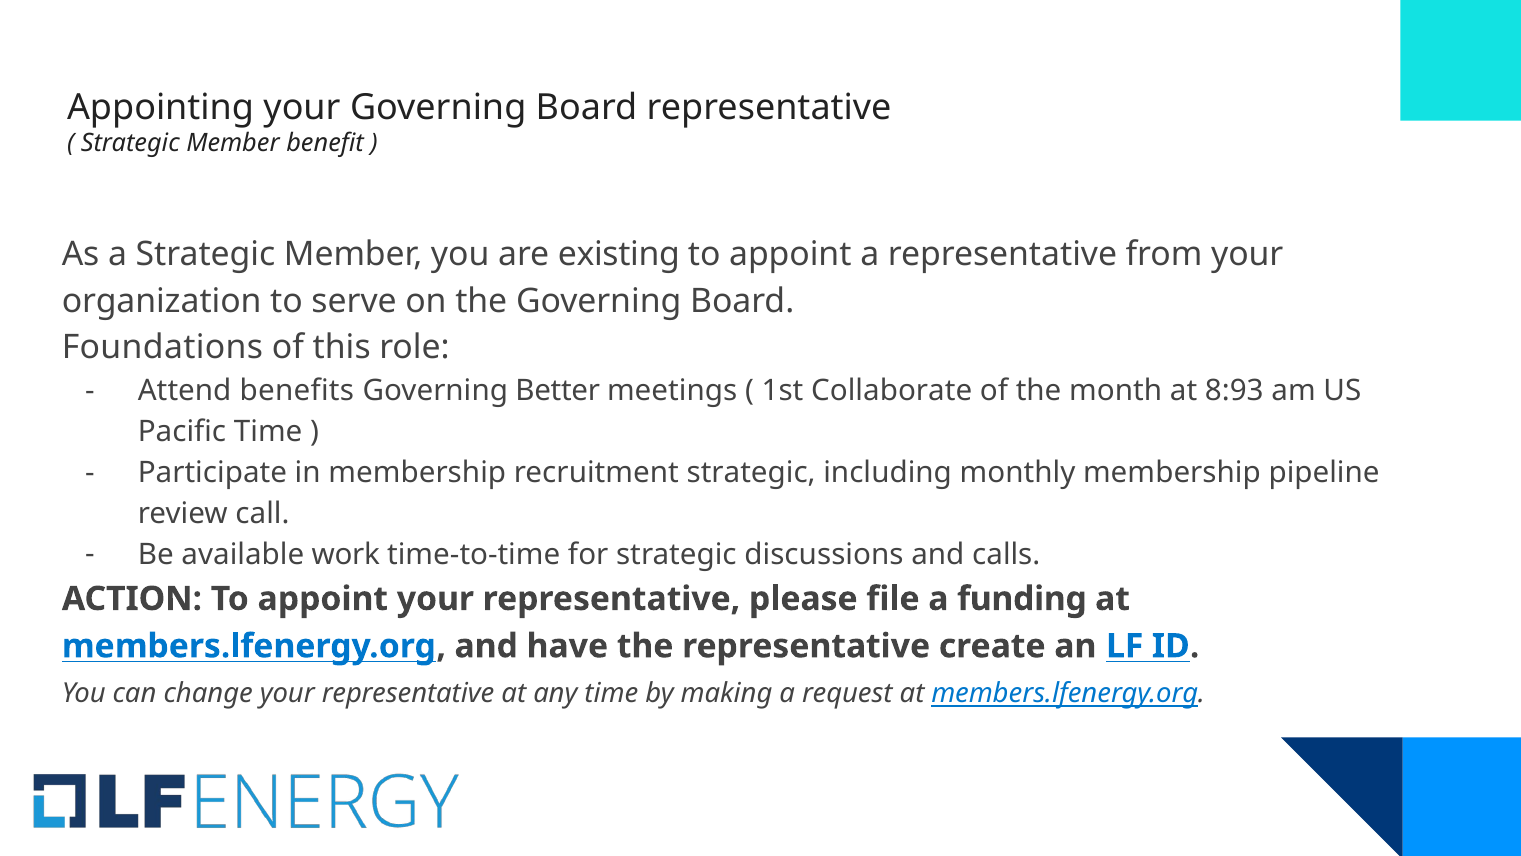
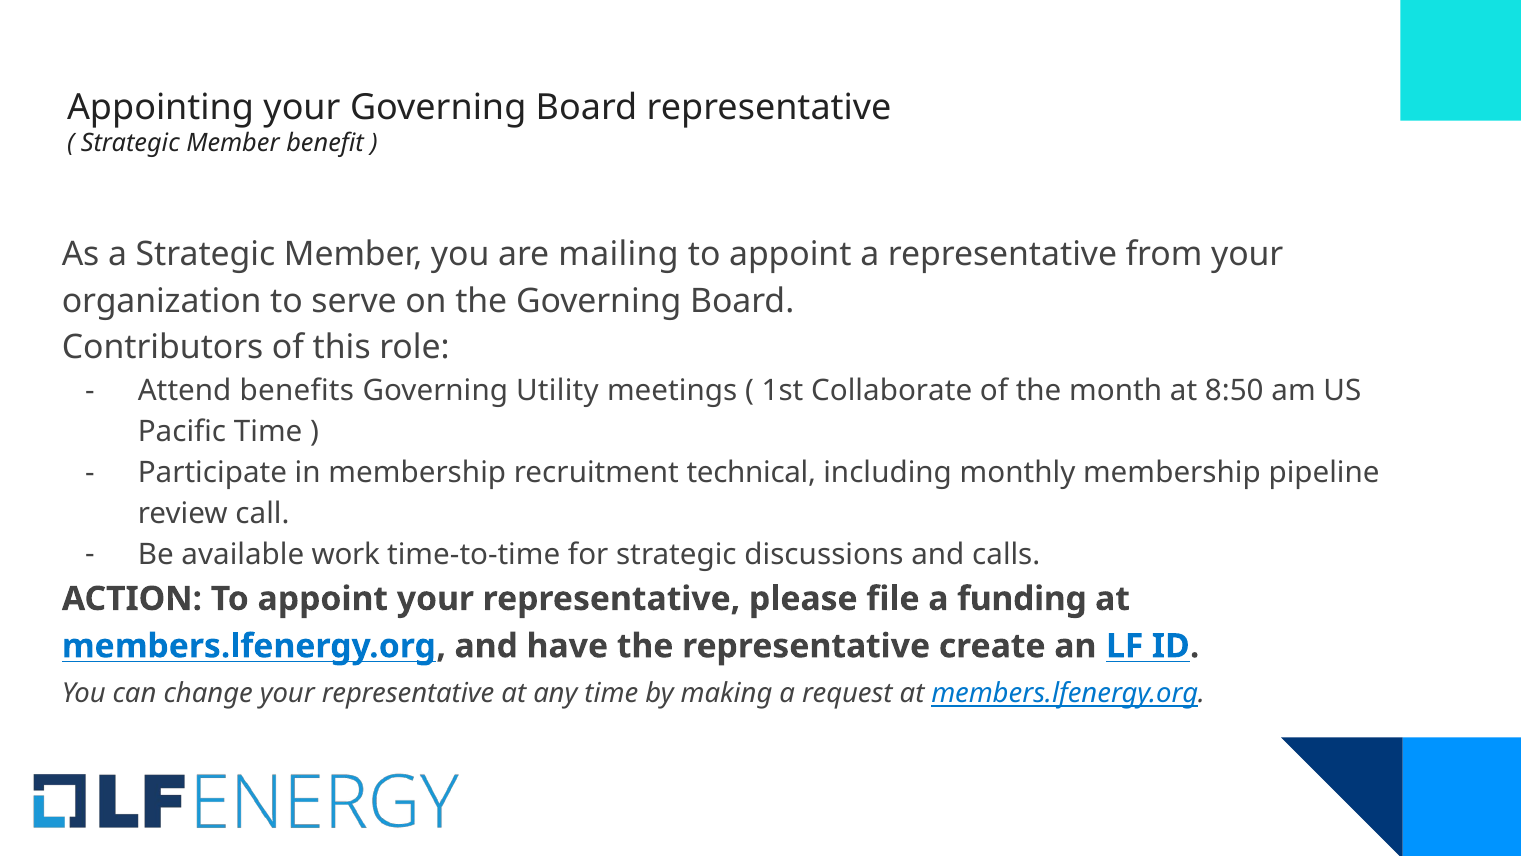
existing: existing -> mailing (619, 254)
Foundations: Foundations -> Contributors (163, 348)
Better: Better -> Utility (557, 391)
8:93: 8:93 -> 8:50 (1234, 391)
recruitment strategic: strategic -> technical (751, 472)
